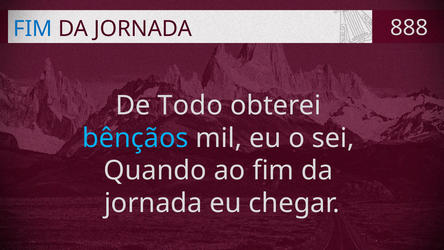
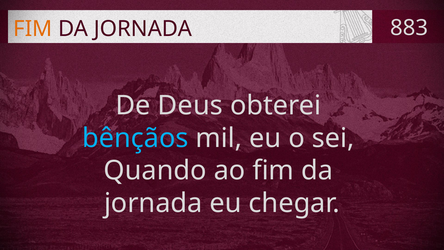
FIM colour: blue -> orange (33, 29)
888: 888 -> 883 (409, 28)
Todo: Todo -> Deus (190, 105)
